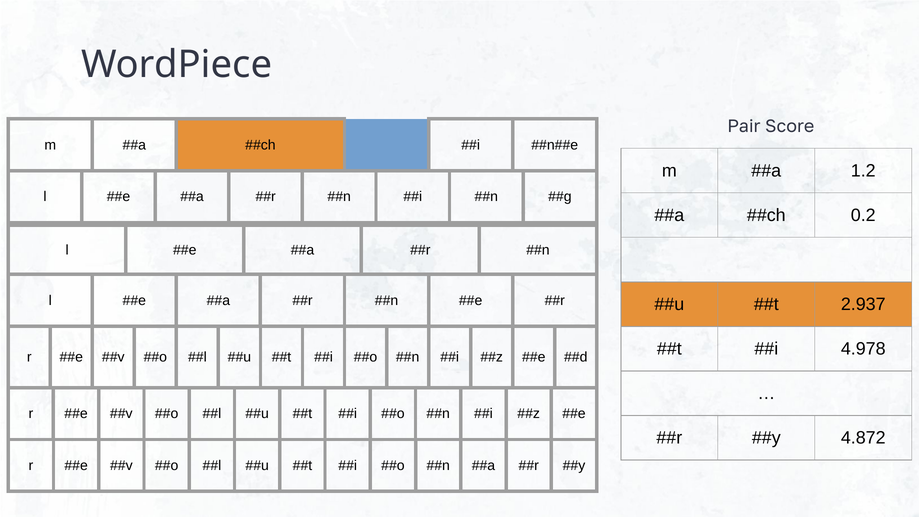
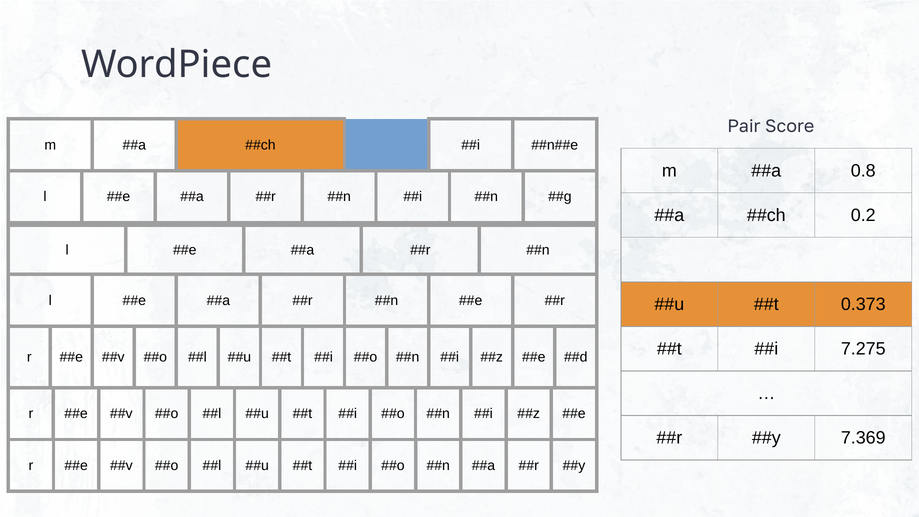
1.2: 1.2 -> 0.8 (863, 171)
2.937: 2.937 -> 0.373 (863, 304)
4.978: 4.978 -> 7.275 (863, 349)
4.872: 4.872 -> 7.369 (863, 438)
